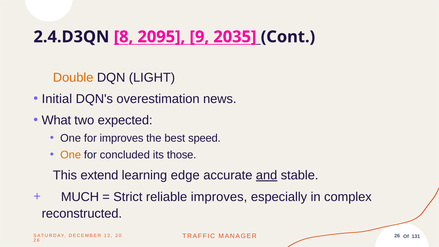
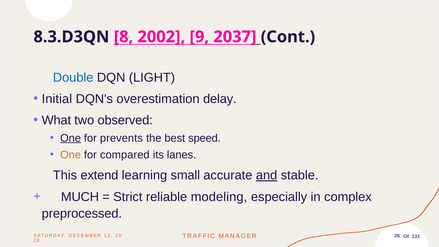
2.4.D3QN: 2.4.D3QN -> 8.3.D3QN (71, 37)
2095: 2095 -> 2002 (161, 37)
2035: 2035 -> 2037 (235, 37)
Double colour: orange -> blue (73, 77)
news: news -> delay (220, 99)
expected: expected -> observed (125, 120)
One underline: none -> present (71, 138)
for improves: improves -> prevents (121, 138)
concluded: concluded -> compared (125, 155)
those: those -> lanes (182, 155)
edge: edge -> small (185, 175)
reliable improves: improves -> modeling (219, 197)
reconstructed: reconstructed -> preprocessed (82, 214)
